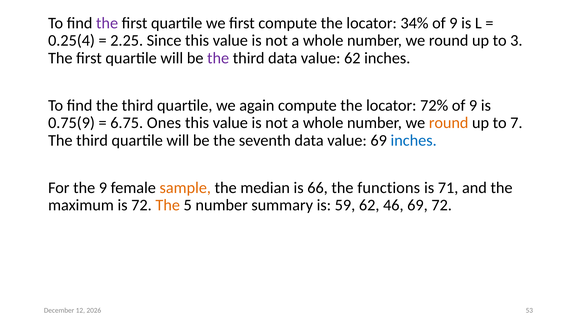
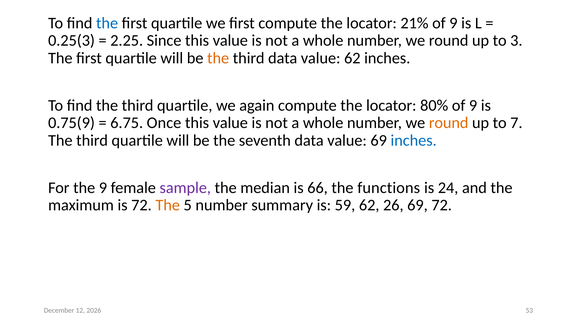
the colour: purple -> blue (107, 23)
34%: 34% -> 21% (414, 23)
0.25(4: 0.25(4 -> 0.25(3 (71, 41)
the colour: purple -> orange (218, 58)
72%: 72% -> 80% (434, 105)
Ones: Ones -> Once (164, 123)
sample colour: orange -> purple (185, 187)
71: 71 -> 24 (448, 187)
46: 46 -> 26 (393, 205)
